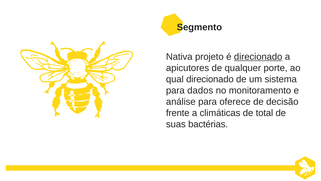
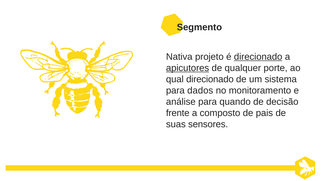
apicutores underline: none -> present (188, 68)
oferece: oferece -> quando (235, 102)
climáticas: climáticas -> composto (220, 113)
total: total -> pais (264, 113)
bactérias: bactérias -> sensores (208, 124)
